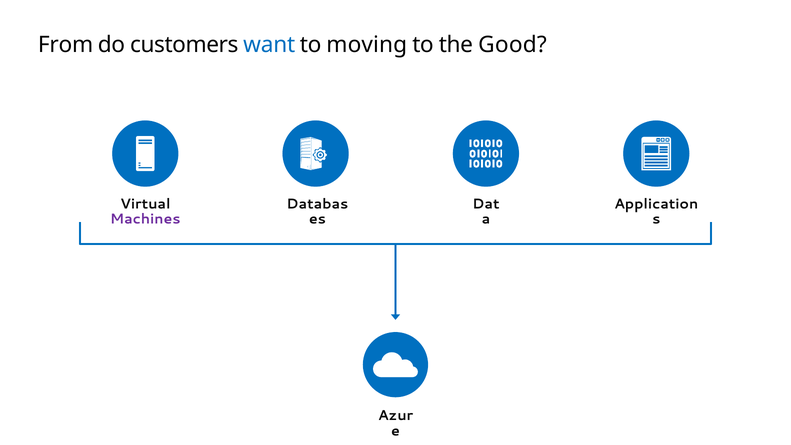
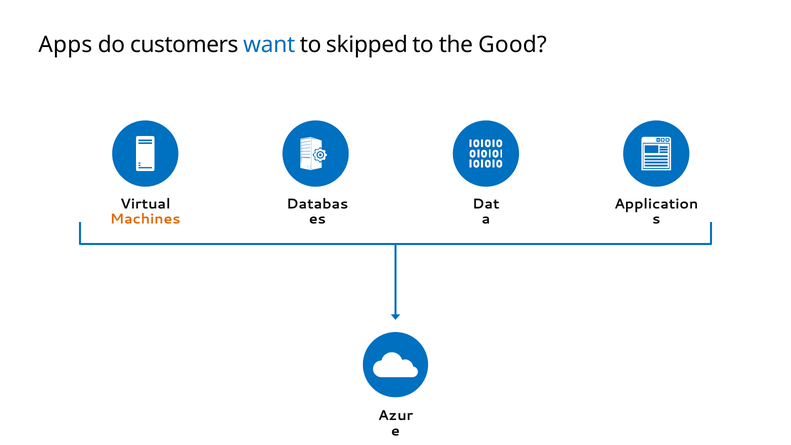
From: From -> Apps (65, 45)
moving: moving -> skipped (367, 45)
Machines colour: purple -> orange (145, 219)
